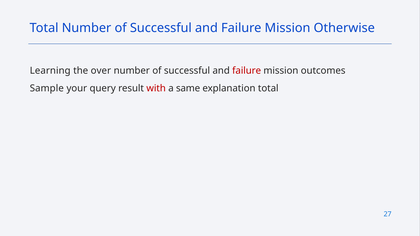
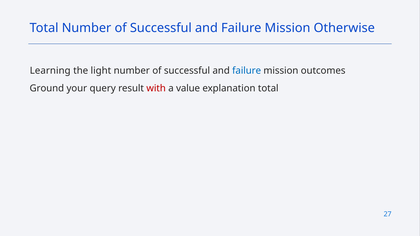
over: over -> light (101, 71)
failure colour: red -> blue (247, 71)
Sample: Sample -> Ground (47, 89)
same: same -> value (188, 89)
